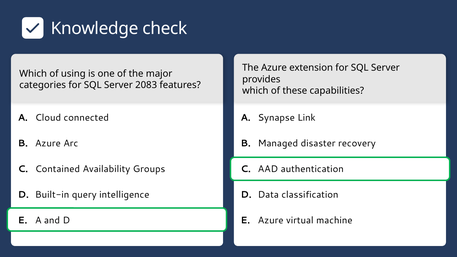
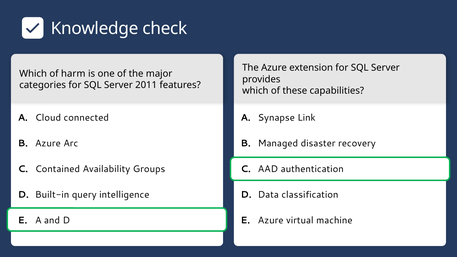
using: using -> harm (73, 74)
2083: 2083 -> 2011 (146, 85)
